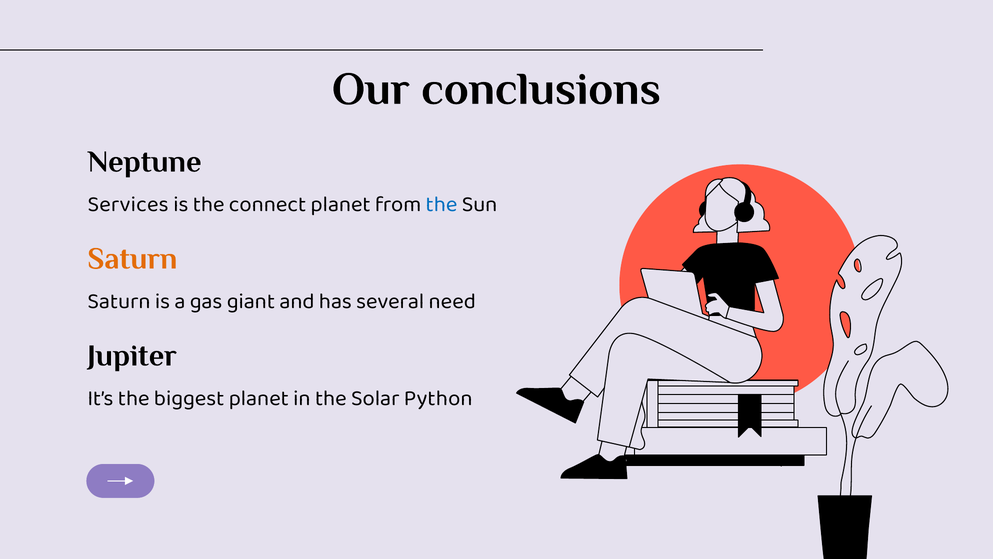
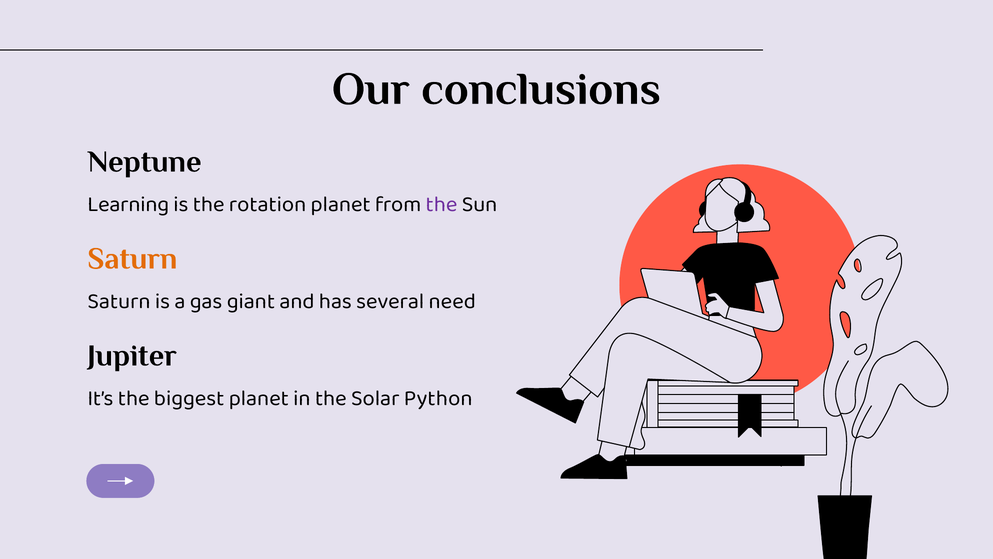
Services: Services -> Learning (128, 204)
connect: connect -> rotation (268, 204)
the colour: blue -> purple (441, 204)
